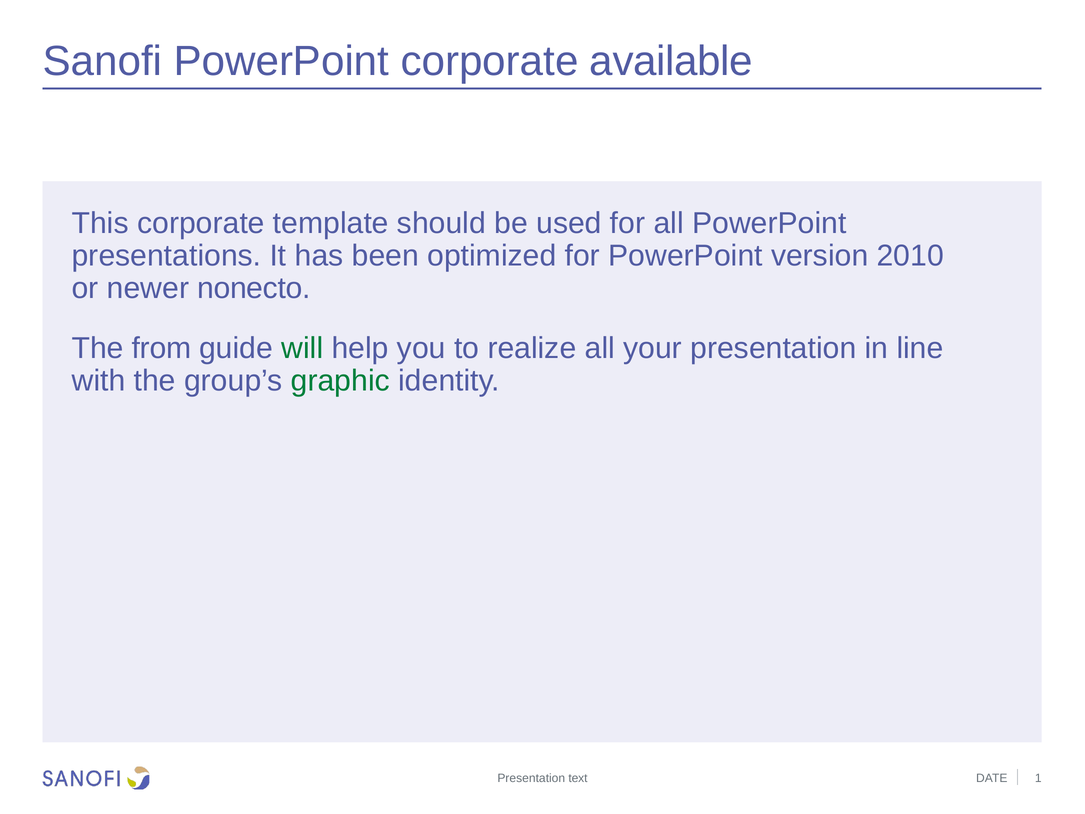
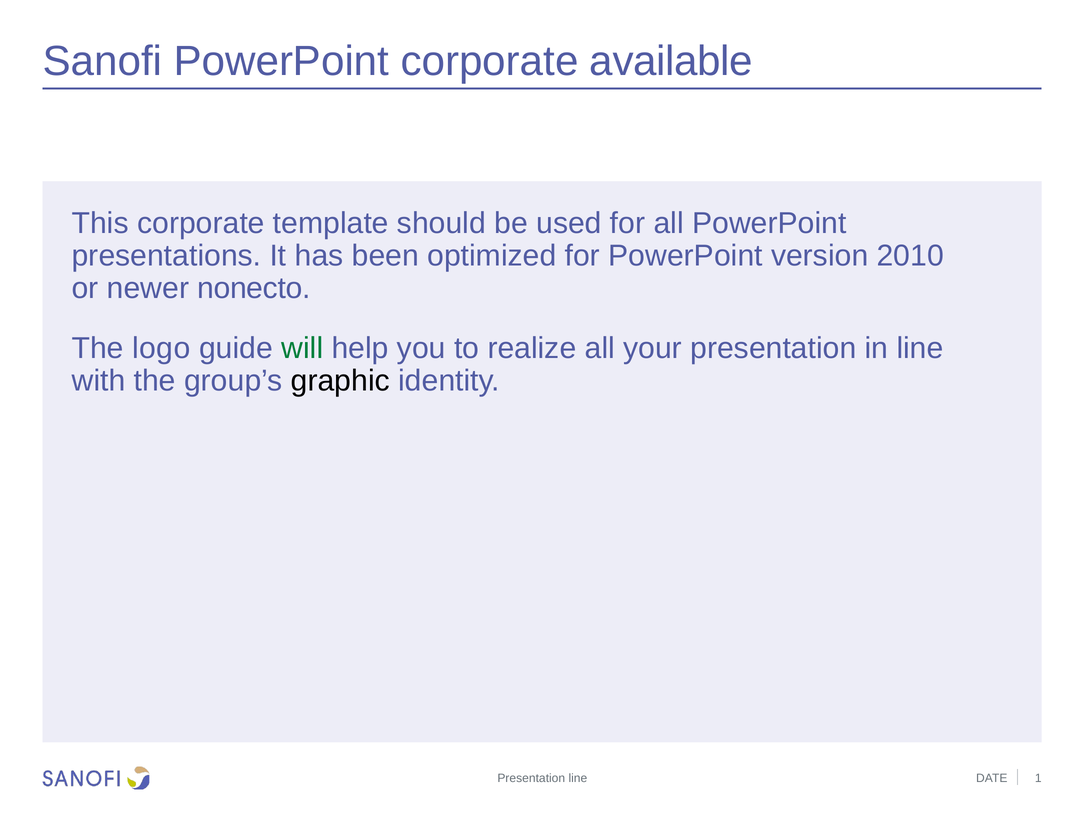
from: from -> logo (161, 348)
graphic colour: green -> black (340, 381)
Presentation text: text -> line (578, 778)
